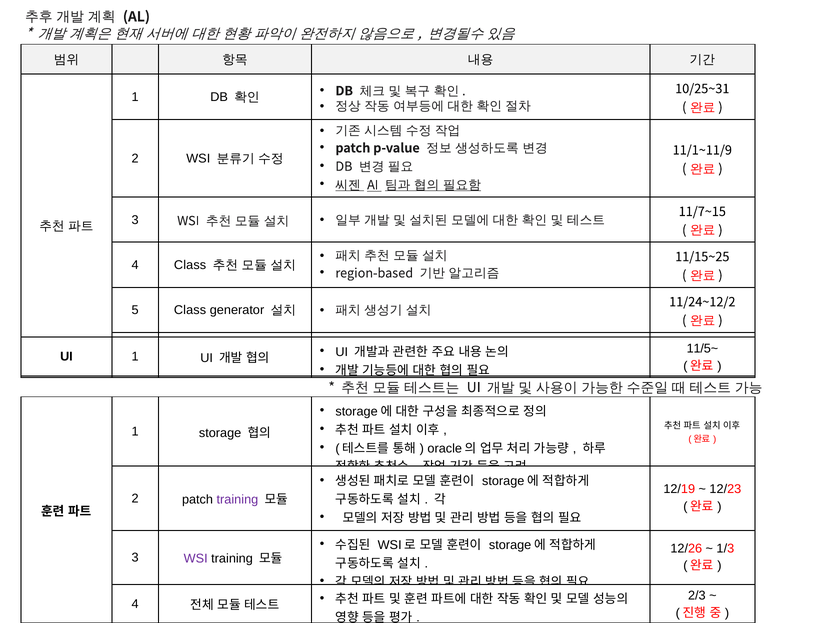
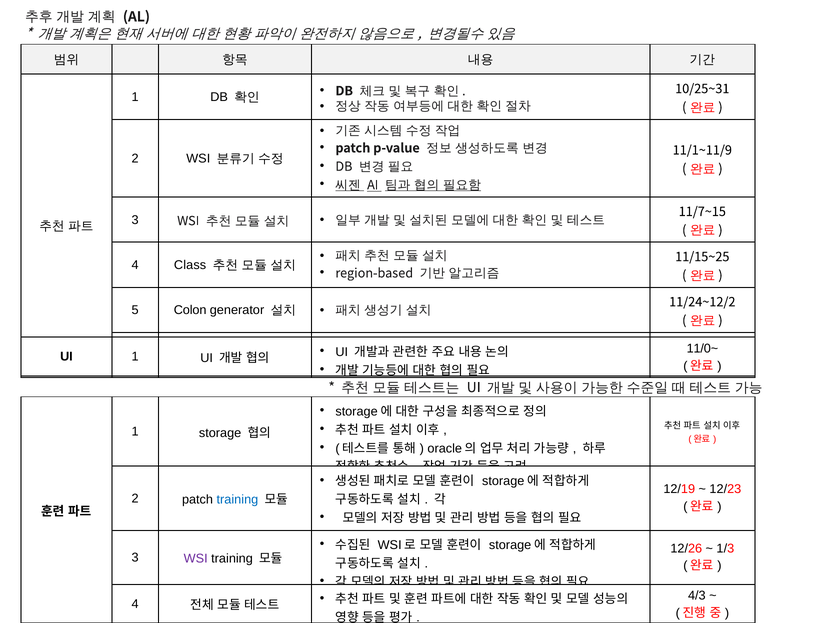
5 Class: Class -> Colon (190, 310)
11/5~: 11/5~ -> 11/0~ (702, 348)
training colour: purple -> blue (237, 499)
2/3: 2/3 -> 4/3 (697, 595)
